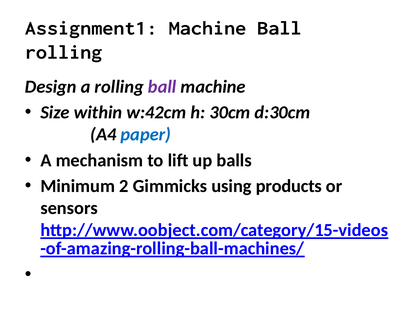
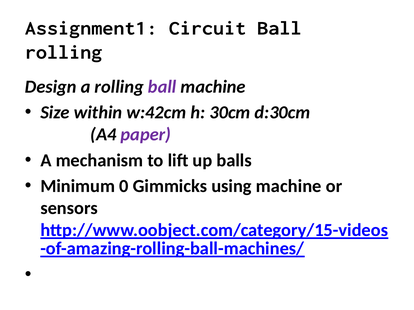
Assignment1 Machine: Machine -> Circuit (207, 28)
paper colour: blue -> purple (146, 135)
2: 2 -> 0 (124, 186)
using products: products -> machine (289, 186)
